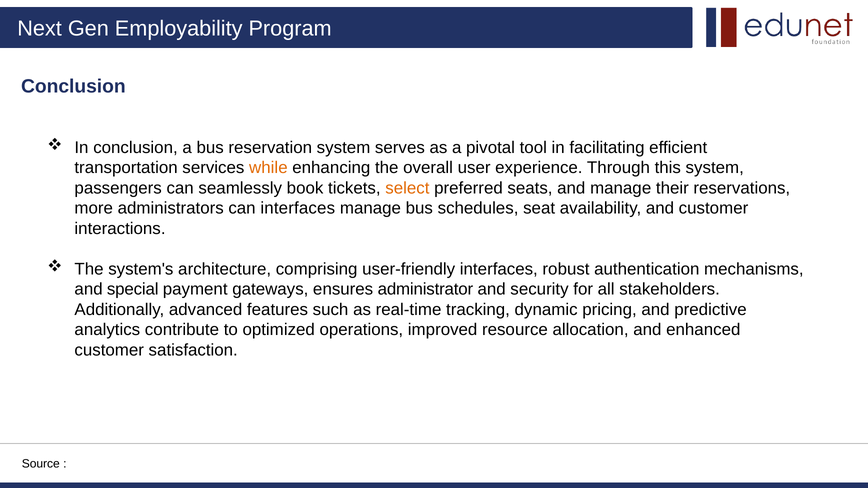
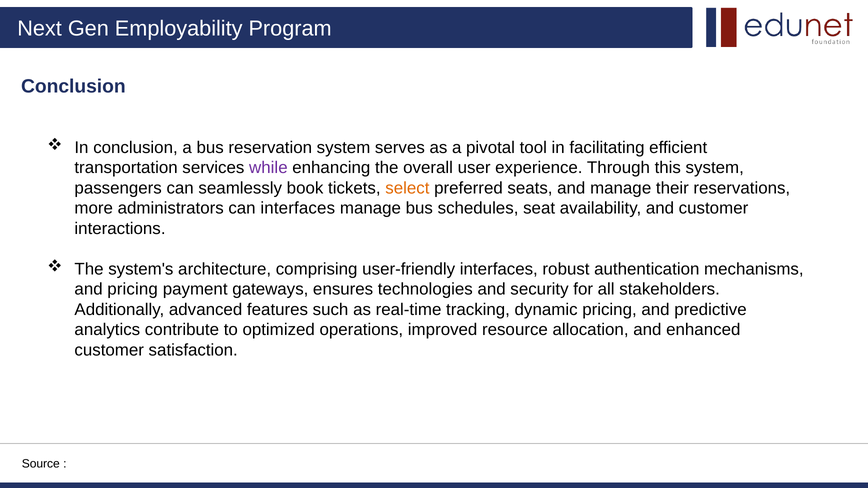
while colour: orange -> purple (268, 168)
and special: special -> pricing (133, 290)
administrator: administrator -> technologies (425, 290)
